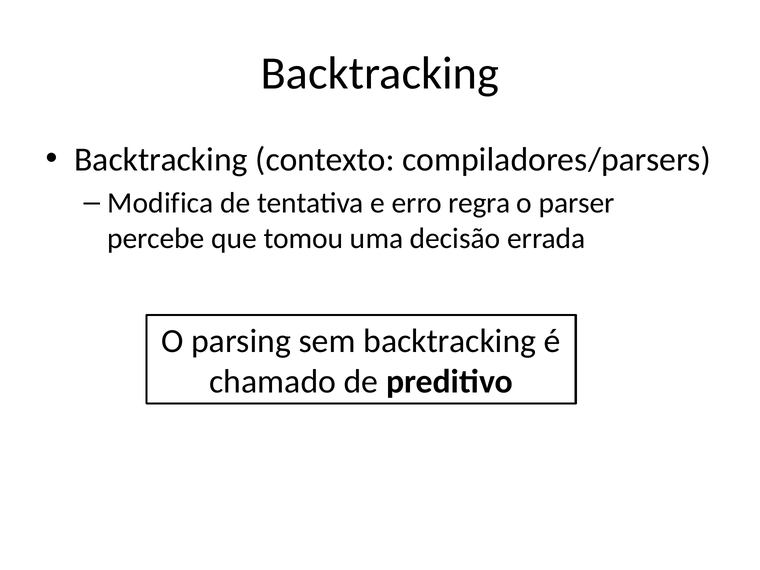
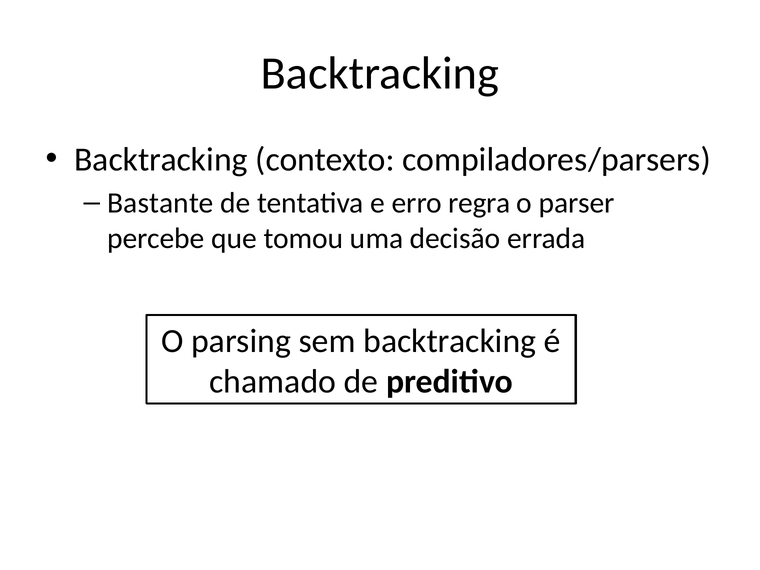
Modifica: Modifica -> Bastante (161, 203)
